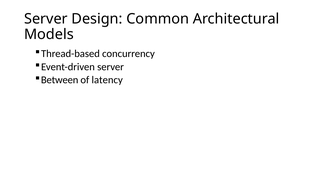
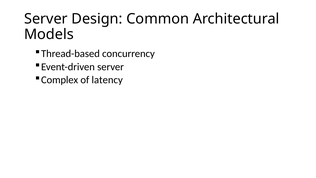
Between: Between -> Complex (60, 80)
